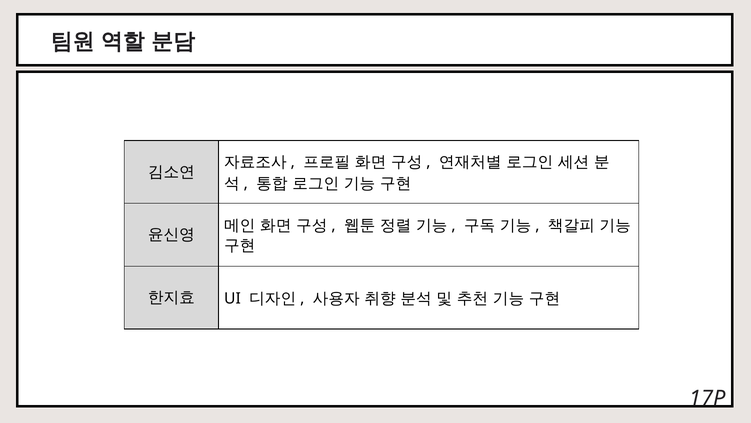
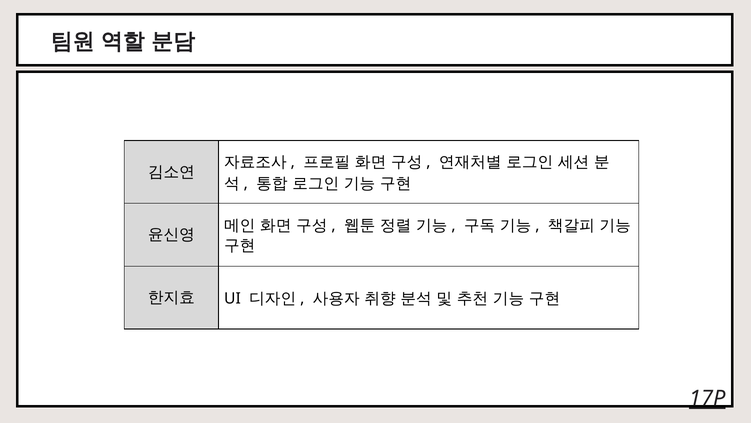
17P underline: none -> present (707, 398)
